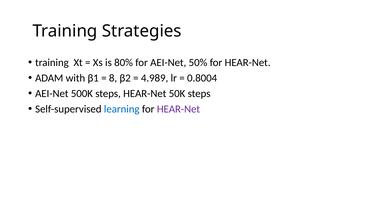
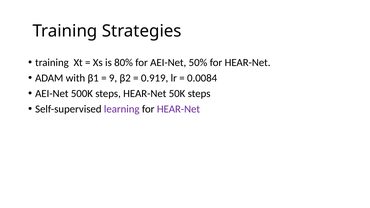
8: 8 -> 9 (113, 78)
4.989: 4.989 -> 0.919 (155, 78)
0.8004: 0.8004 -> 0.0084 (202, 78)
learning colour: blue -> purple (122, 109)
